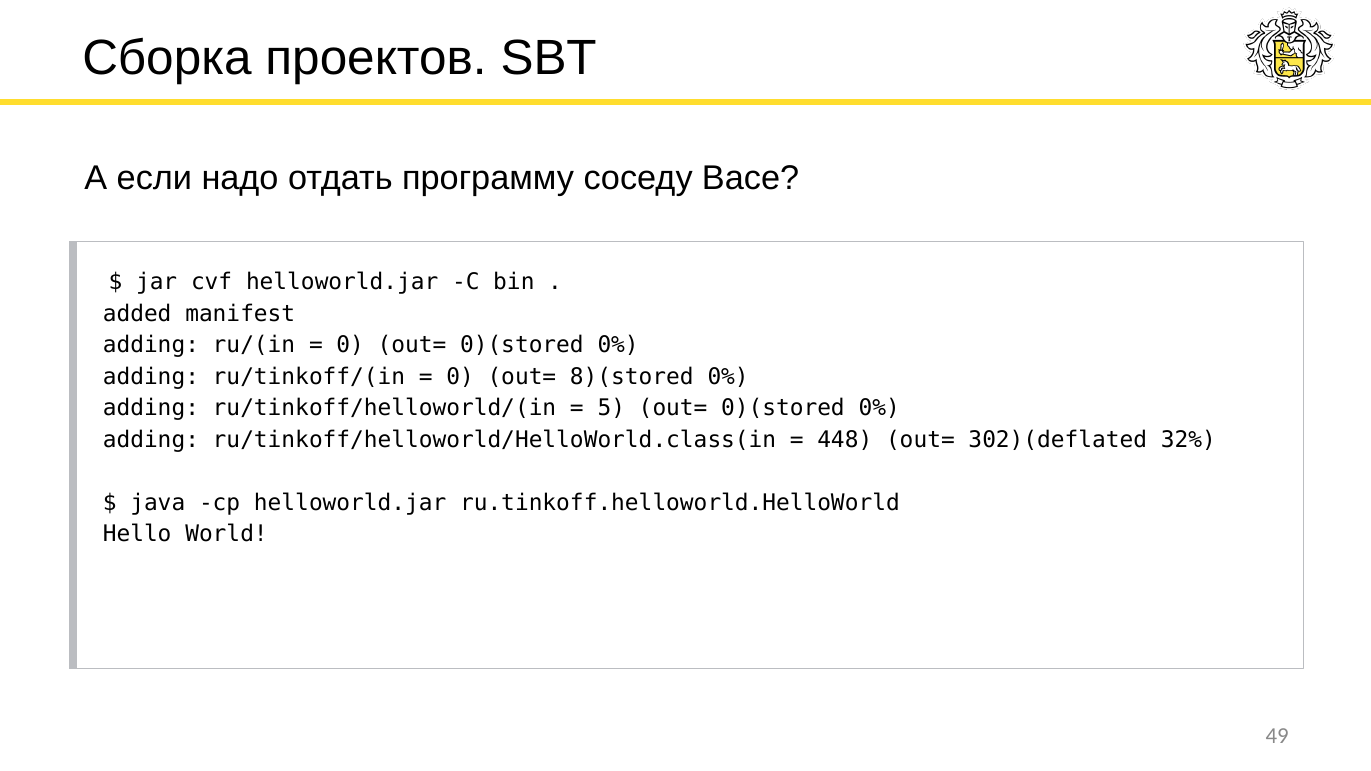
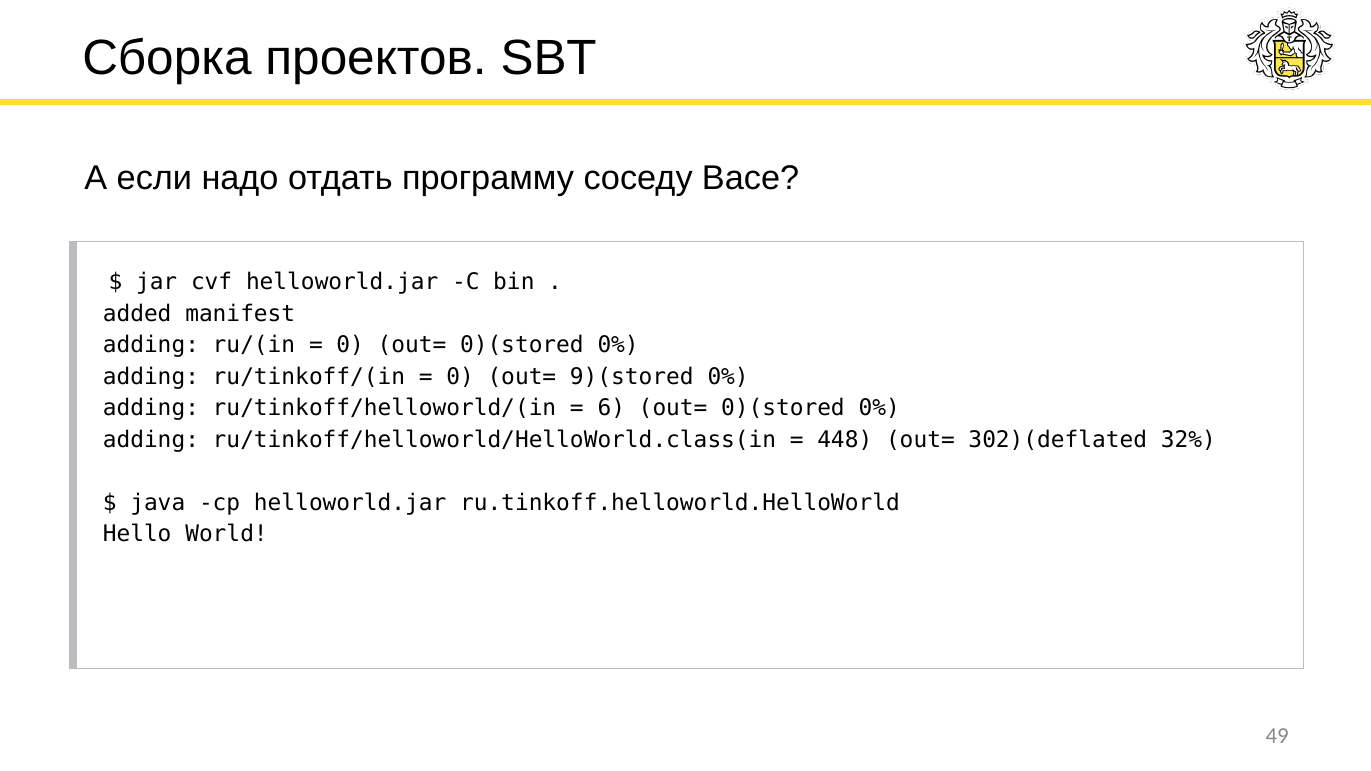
8)(stored: 8)(stored -> 9)(stored (632, 377)
5: 5 -> 6 (611, 409)
